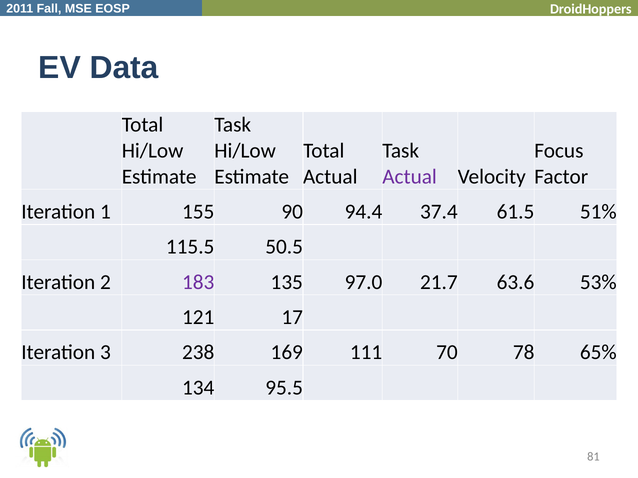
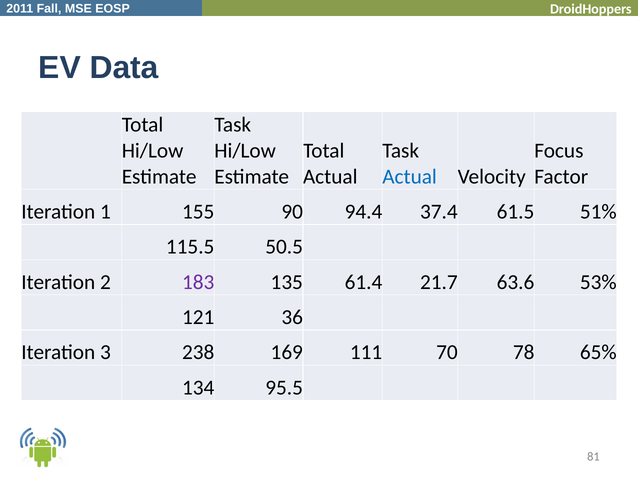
Actual colour: purple -> blue (410, 177)
97.0: 97.0 -> 61.4 (363, 282)
17: 17 -> 36 (292, 318)
